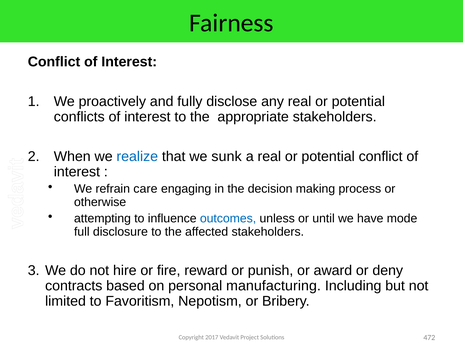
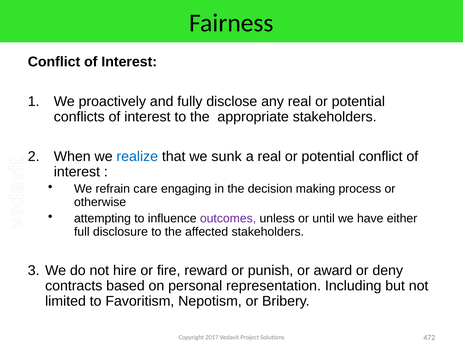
outcomes colour: blue -> purple (228, 219)
mode: mode -> either (402, 219)
manufacturing: manufacturing -> representation (274, 286)
